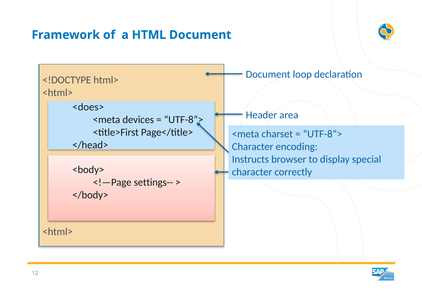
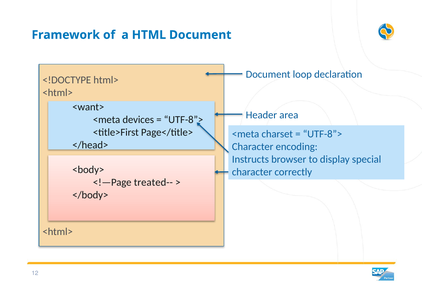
<does>: <does> -> <want> (88, 107)
settings--: settings-- -> treated-- (153, 182)
